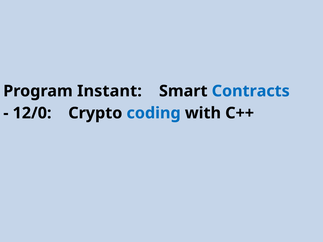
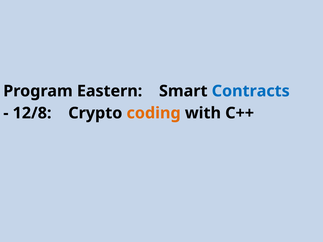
Instant: Instant -> Eastern (110, 91)
12/0: 12/0 -> 12/8 (32, 113)
coding colour: blue -> orange (154, 113)
